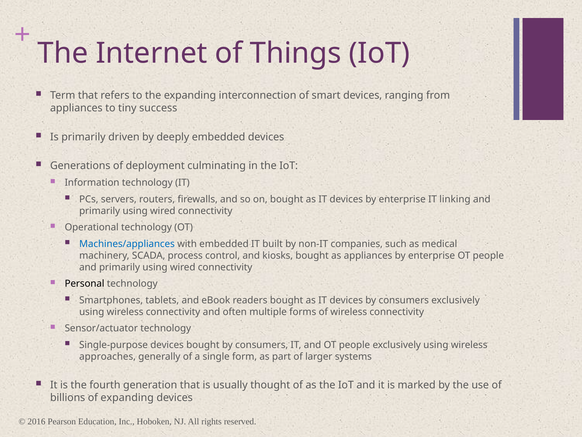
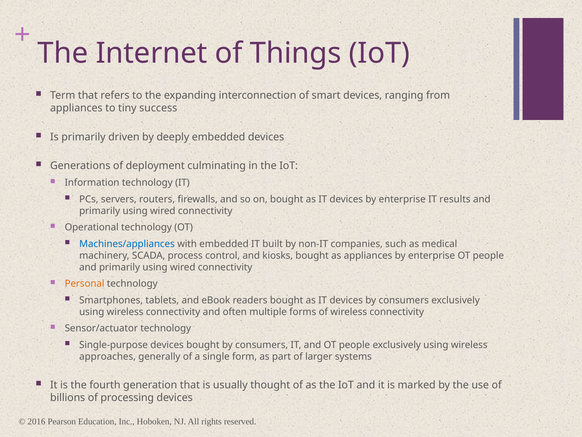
linking: linking -> results (455, 199)
Personal colour: black -> orange (85, 283)
of expanding: expanding -> processing (127, 397)
